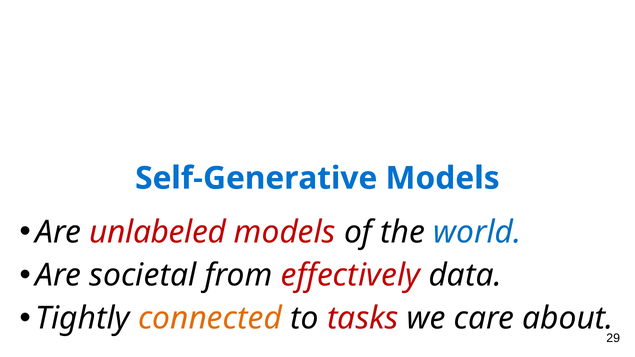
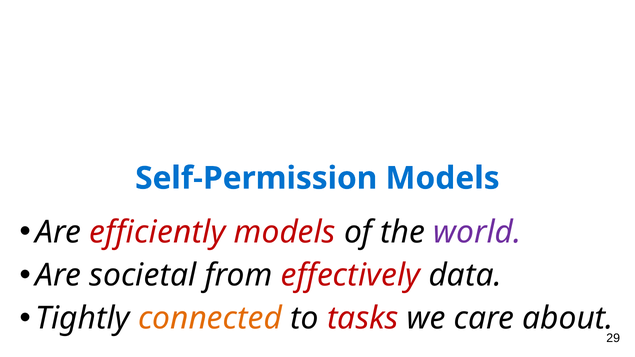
Self-Generative: Self-Generative -> Self-Permission (256, 178)
unlabeled: unlabeled -> efficiently (157, 232)
world colour: blue -> purple (477, 232)
